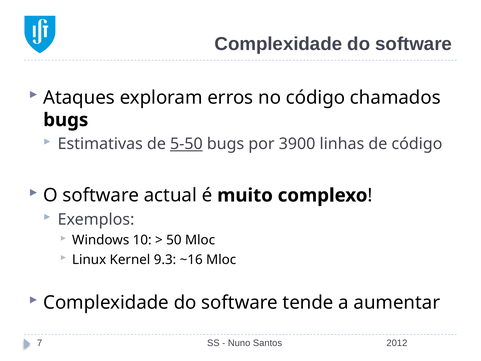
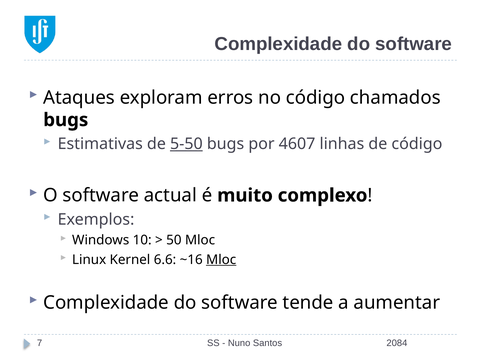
3900: 3900 -> 4607 (297, 144)
9.3: 9.3 -> 6.6 (165, 259)
Mloc underline: none -> present (221, 259)
2012: 2012 -> 2084 (397, 343)
